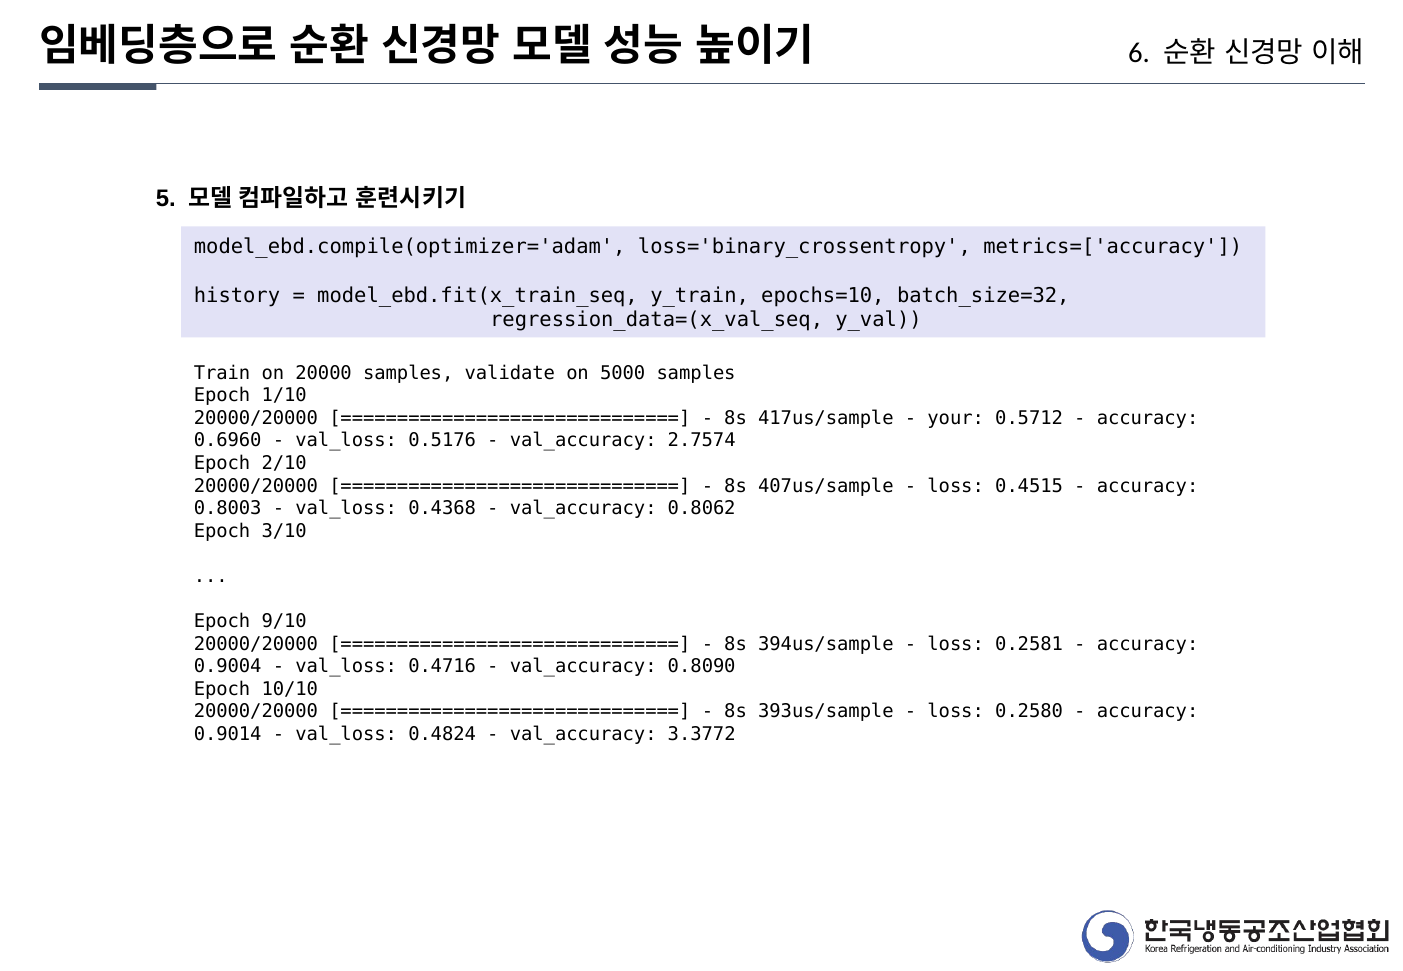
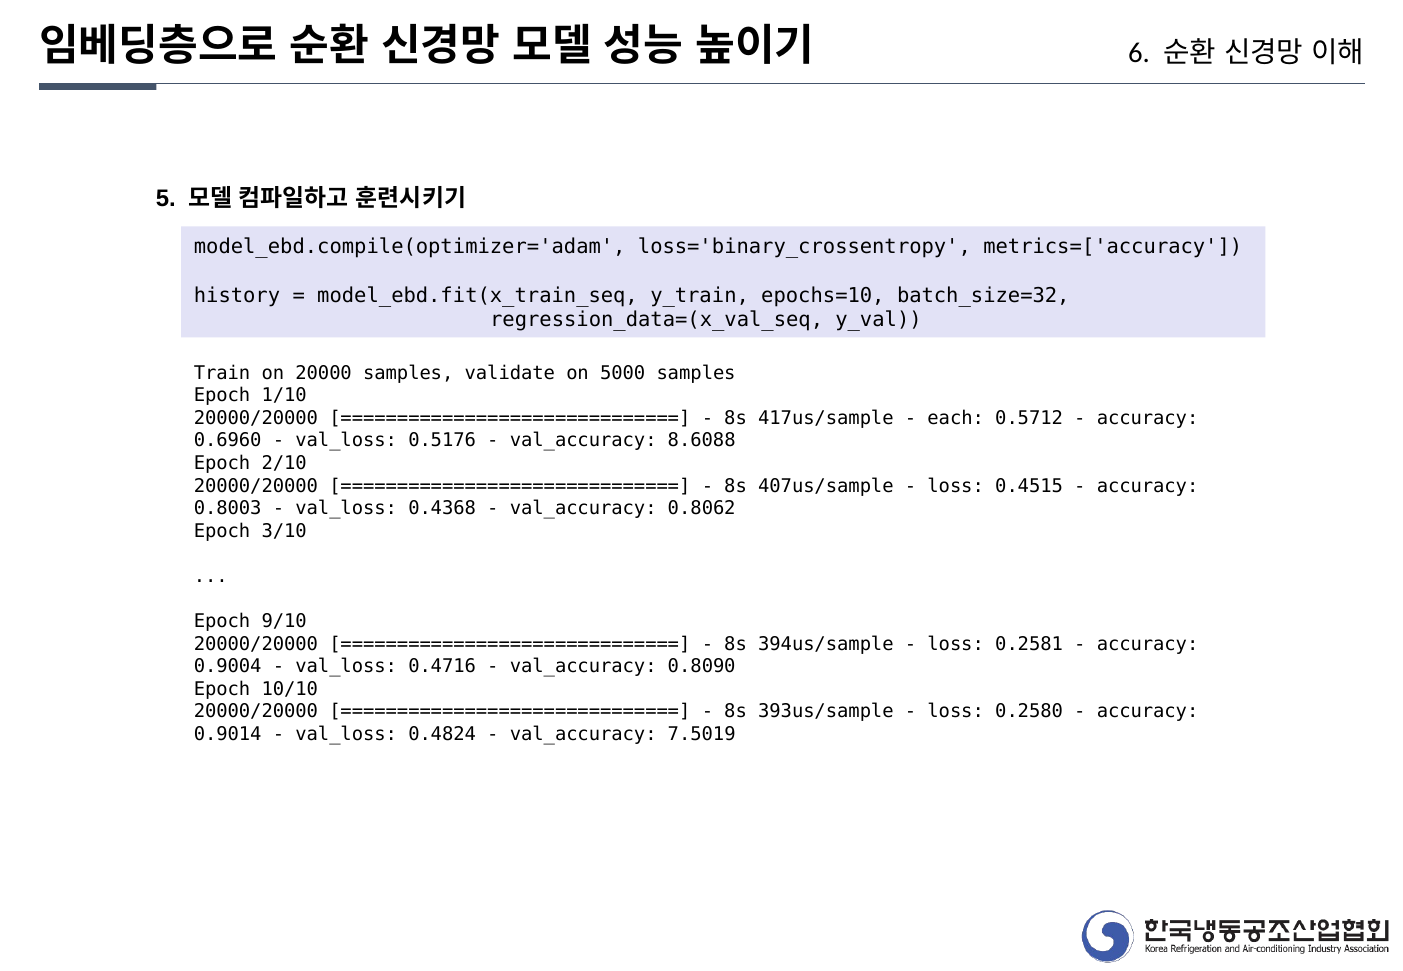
your: your -> each (956, 418)
2.7574: 2.7574 -> 8.6088 (702, 441)
3.3772: 3.3772 -> 7.5019 (702, 734)
